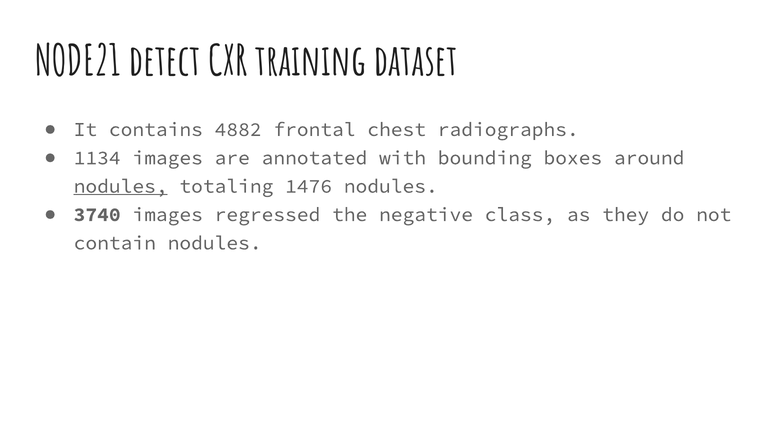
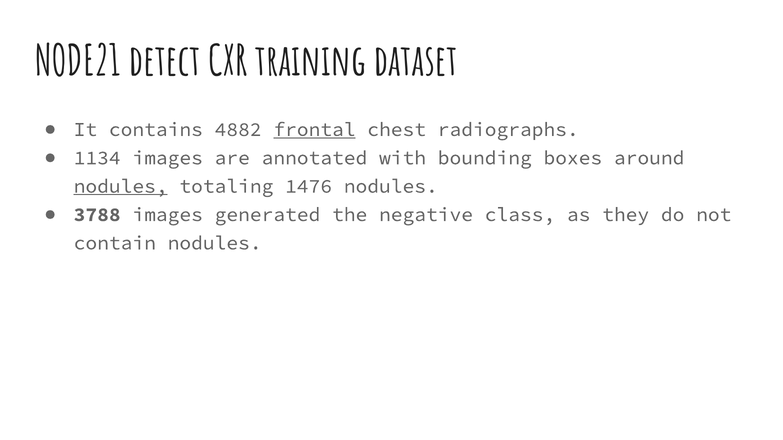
frontal underline: none -> present (314, 130)
3740: 3740 -> 3788 (97, 215)
regressed: regressed -> generated (267, 215)
